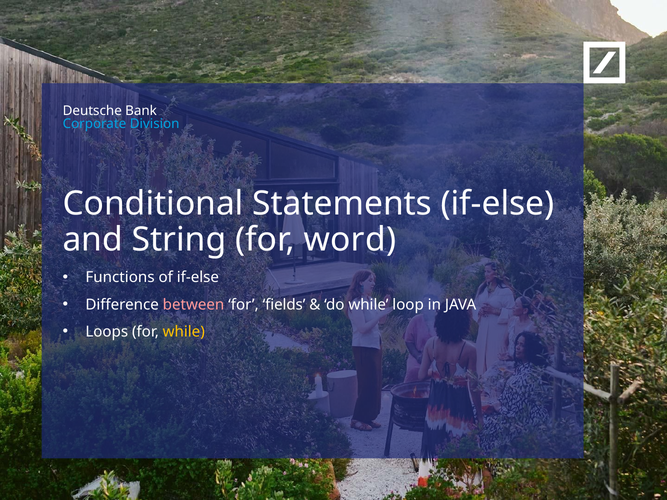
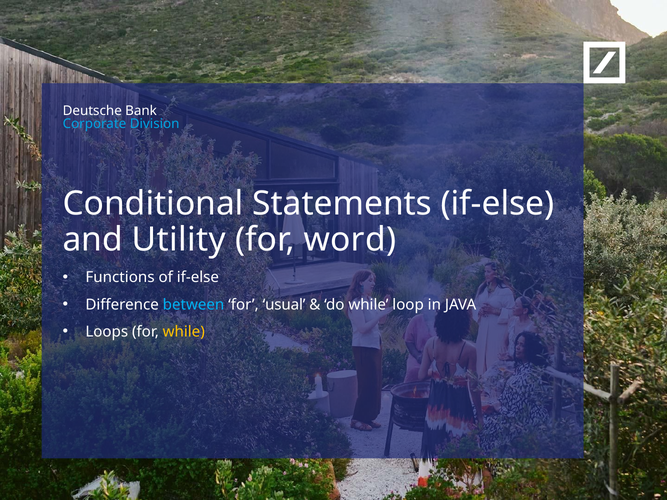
String: String -> Utility (179, 240)
between colour: pink -> light blue (194, 305)
fields: fields -> usual (284, 305)
